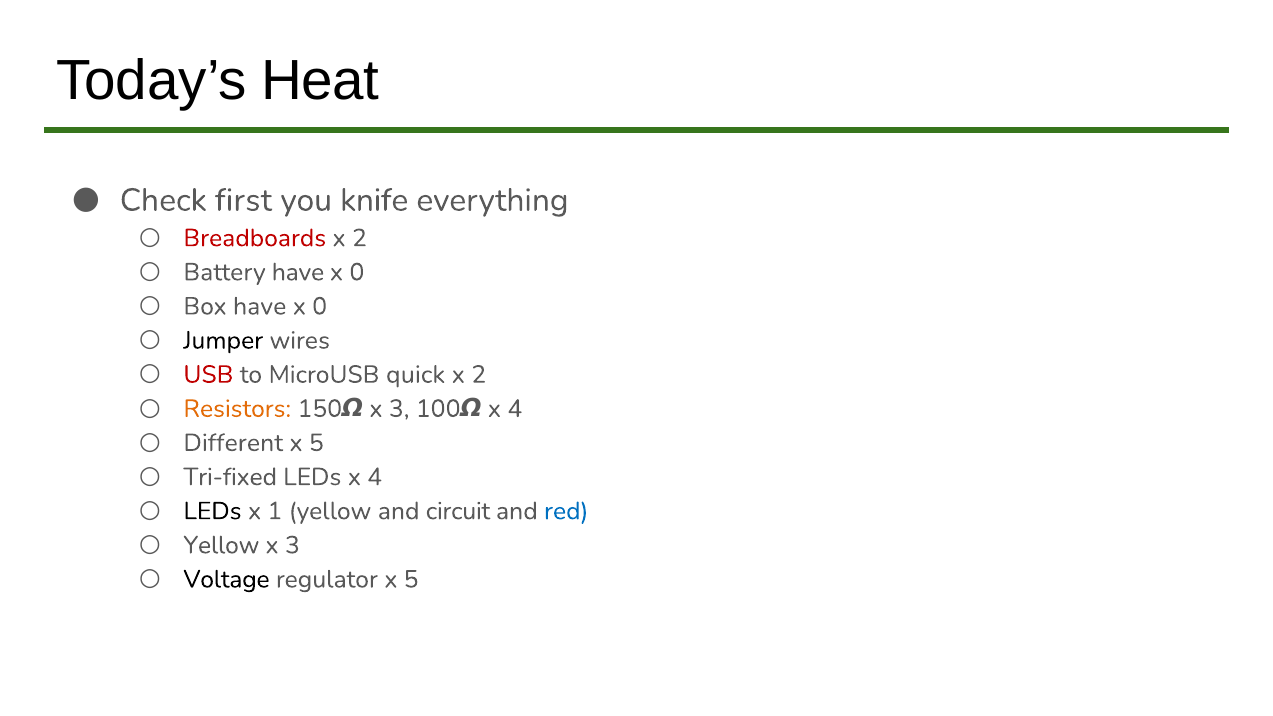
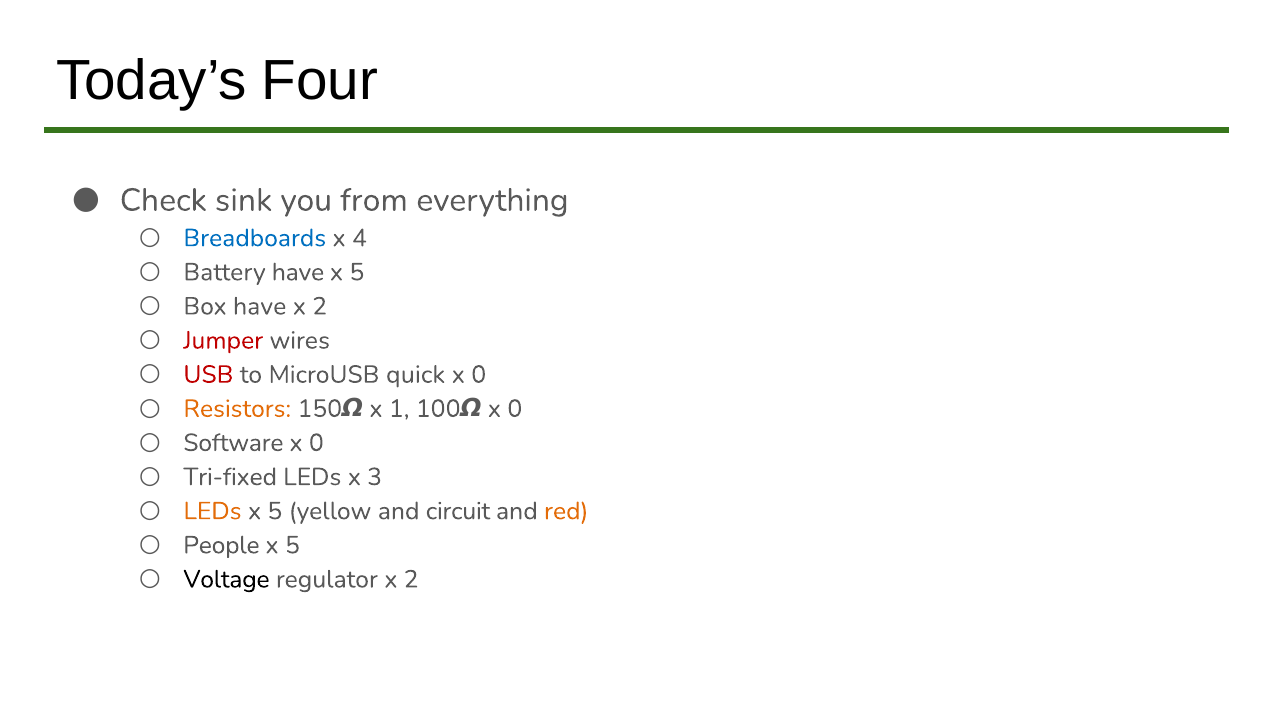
Heat: Heat -> Four (320, 81)
first: first -> sink (244, 200)
knife: knife -> from (374, 200)
Breadboards colour: red -> blue (255, 238)
2: 2 -> 4 (359, 238)
0: 0 -> 5 (357, 272)
0: 0 -> 2 (320, 306)
Jumper colour: black -> red (223, 340)
2: 2 -> 0 (479, 375)
3: 3 -> 1 (399, 409)
4: 4 -> 0 (515, 409)
Different: Different -> Software (233, 443)
5: 5 -> 0 (316, 443)
LEDs x 4: 4 -> 3 (375, 477)
LEDs colour: black -> orange (213, 511)
1: 1 -> 5 (275, 511)
red colour: blue -> orange (566, 511)
Yellow: Yellow -> People (221, 545)
3: 3 -> 5 (292, 545)
regulator x 5: 5 -> 2 (411, 579)
